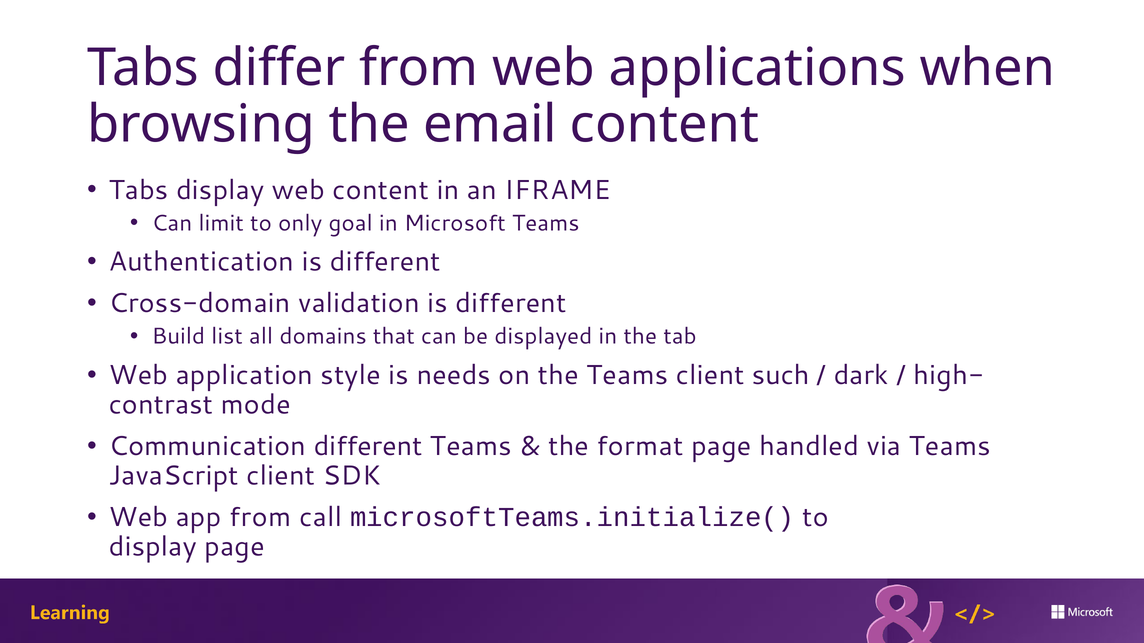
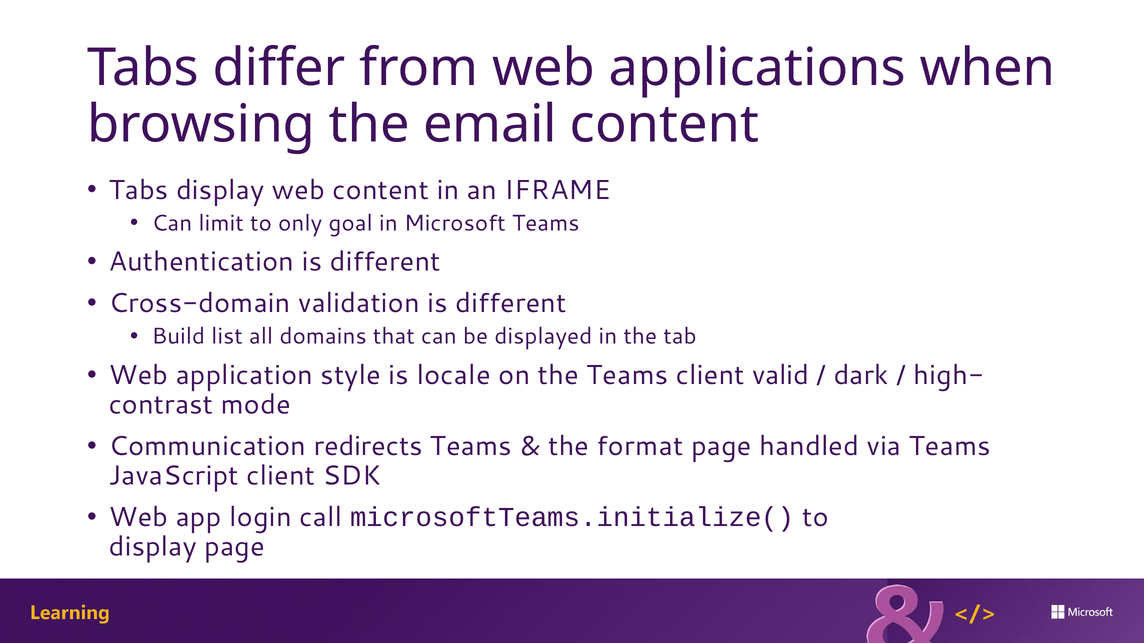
needs: needs -> locale (454, 376)
such: such -> valid (781, 376)
Communication different: different -> redirects (368, 447)
app from: from -> login (260, 518)
